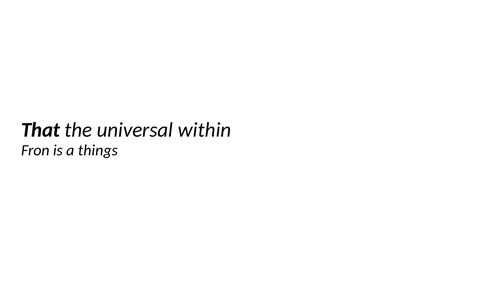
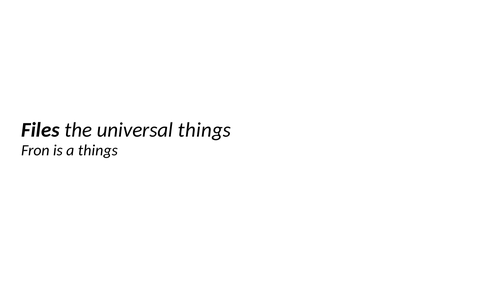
That: That -> Files (40, 130)
universal within: within -> things (205, 130)
